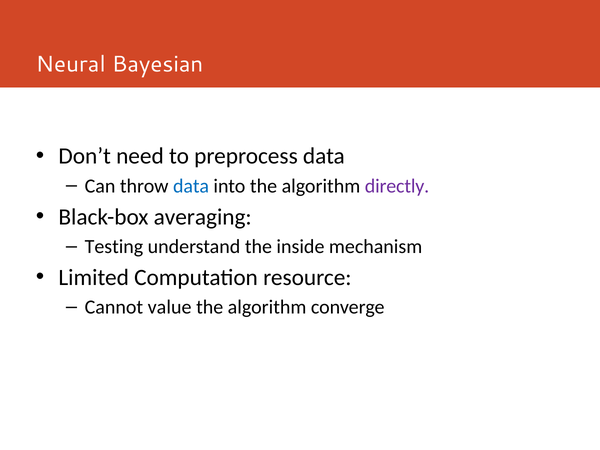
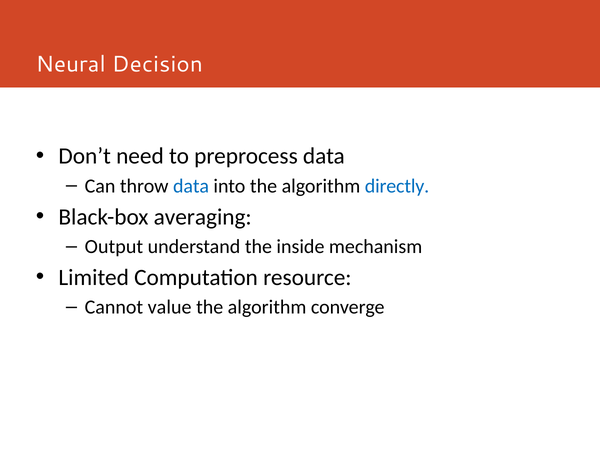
Bayesian: Bayesian -> Decision (157, 64)
directly colour: purple -> blue (397, 186)
Testing: Testing -> Output (114, 247)
